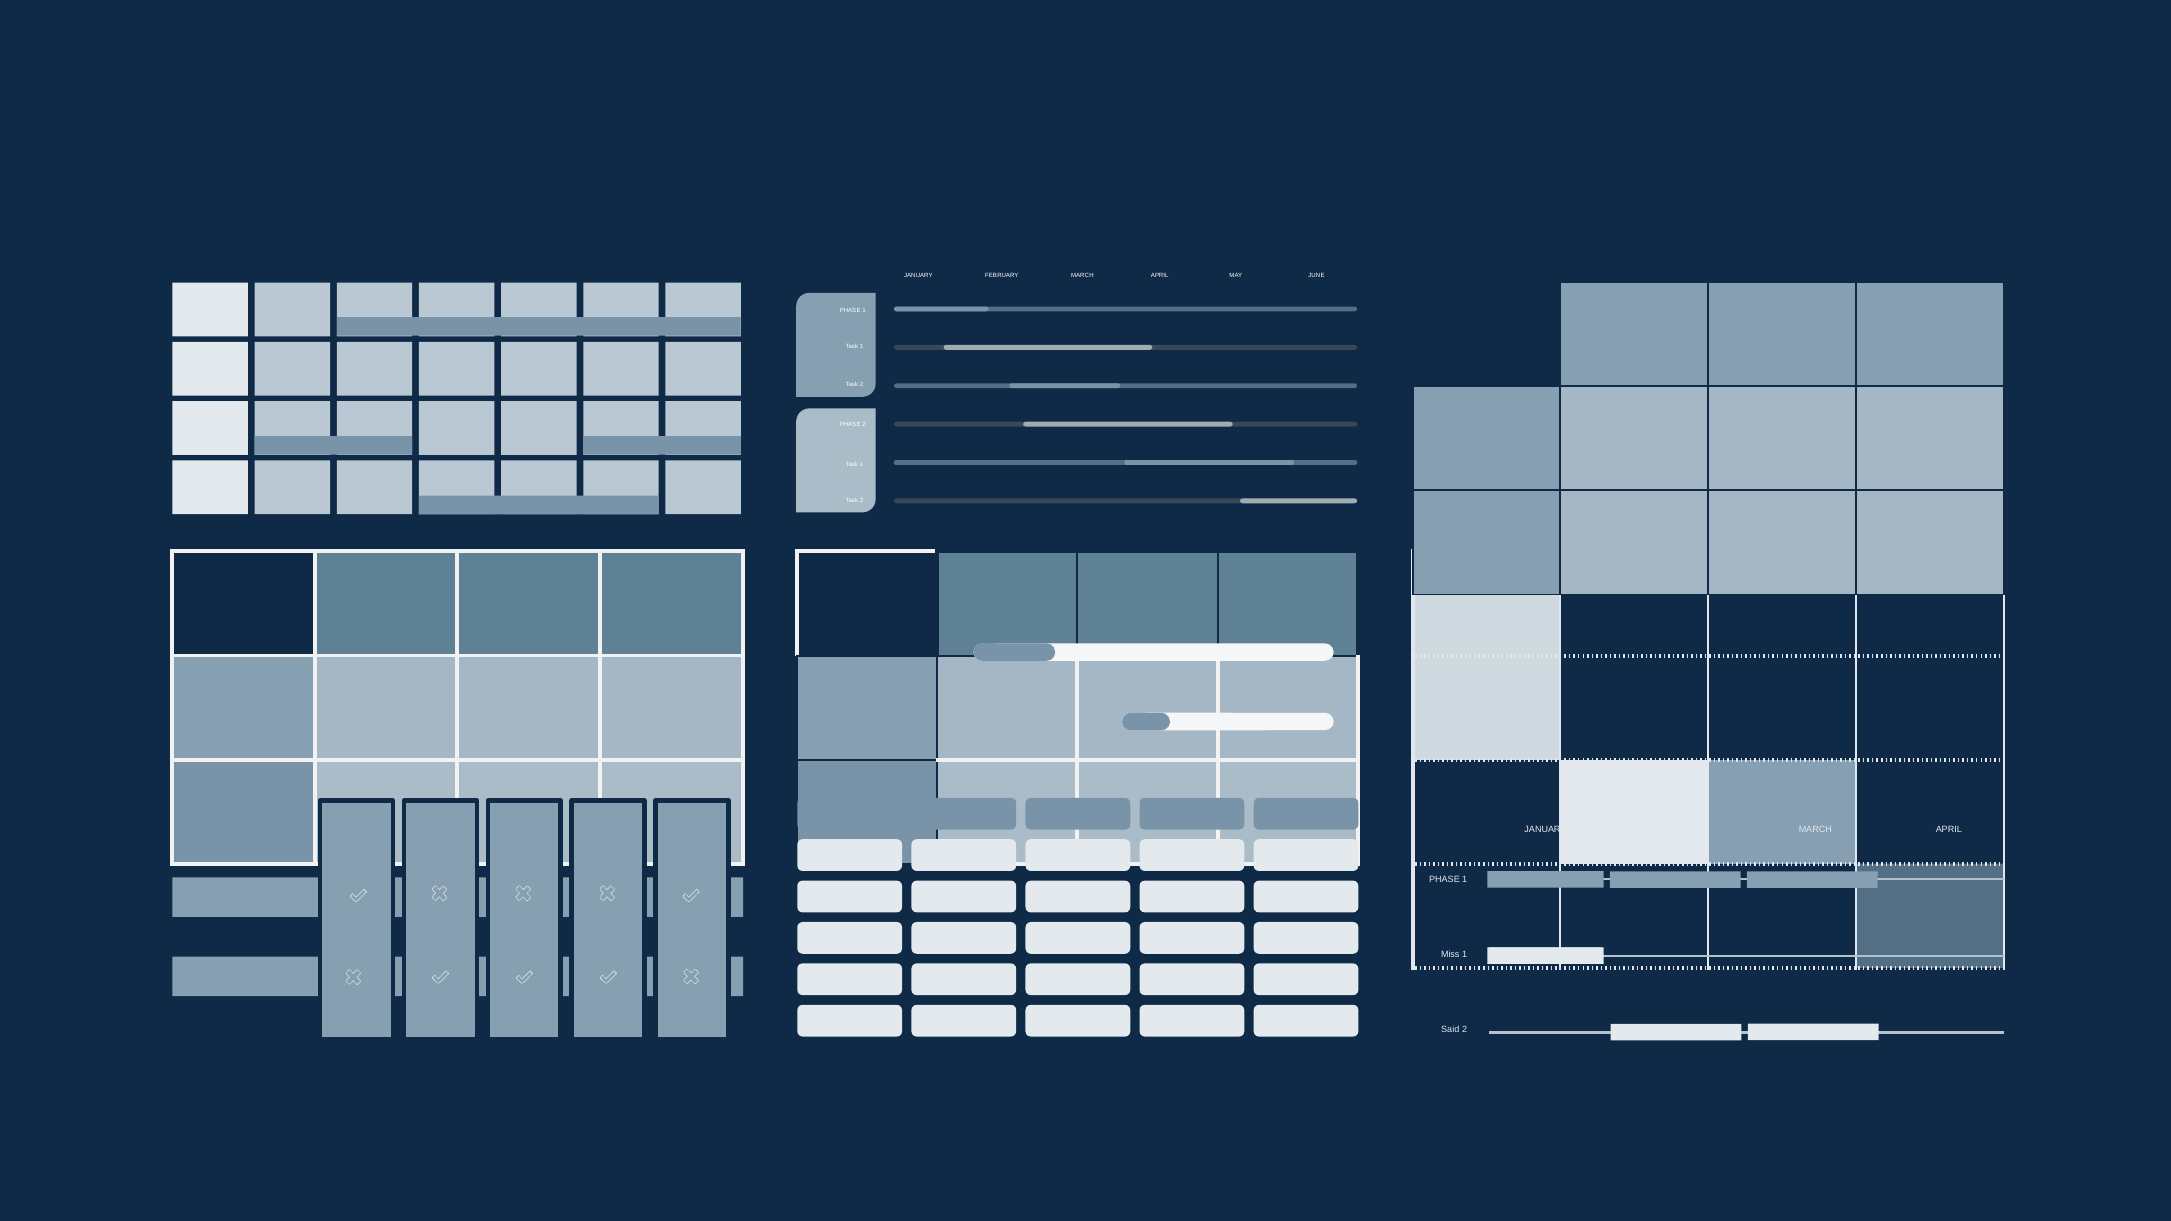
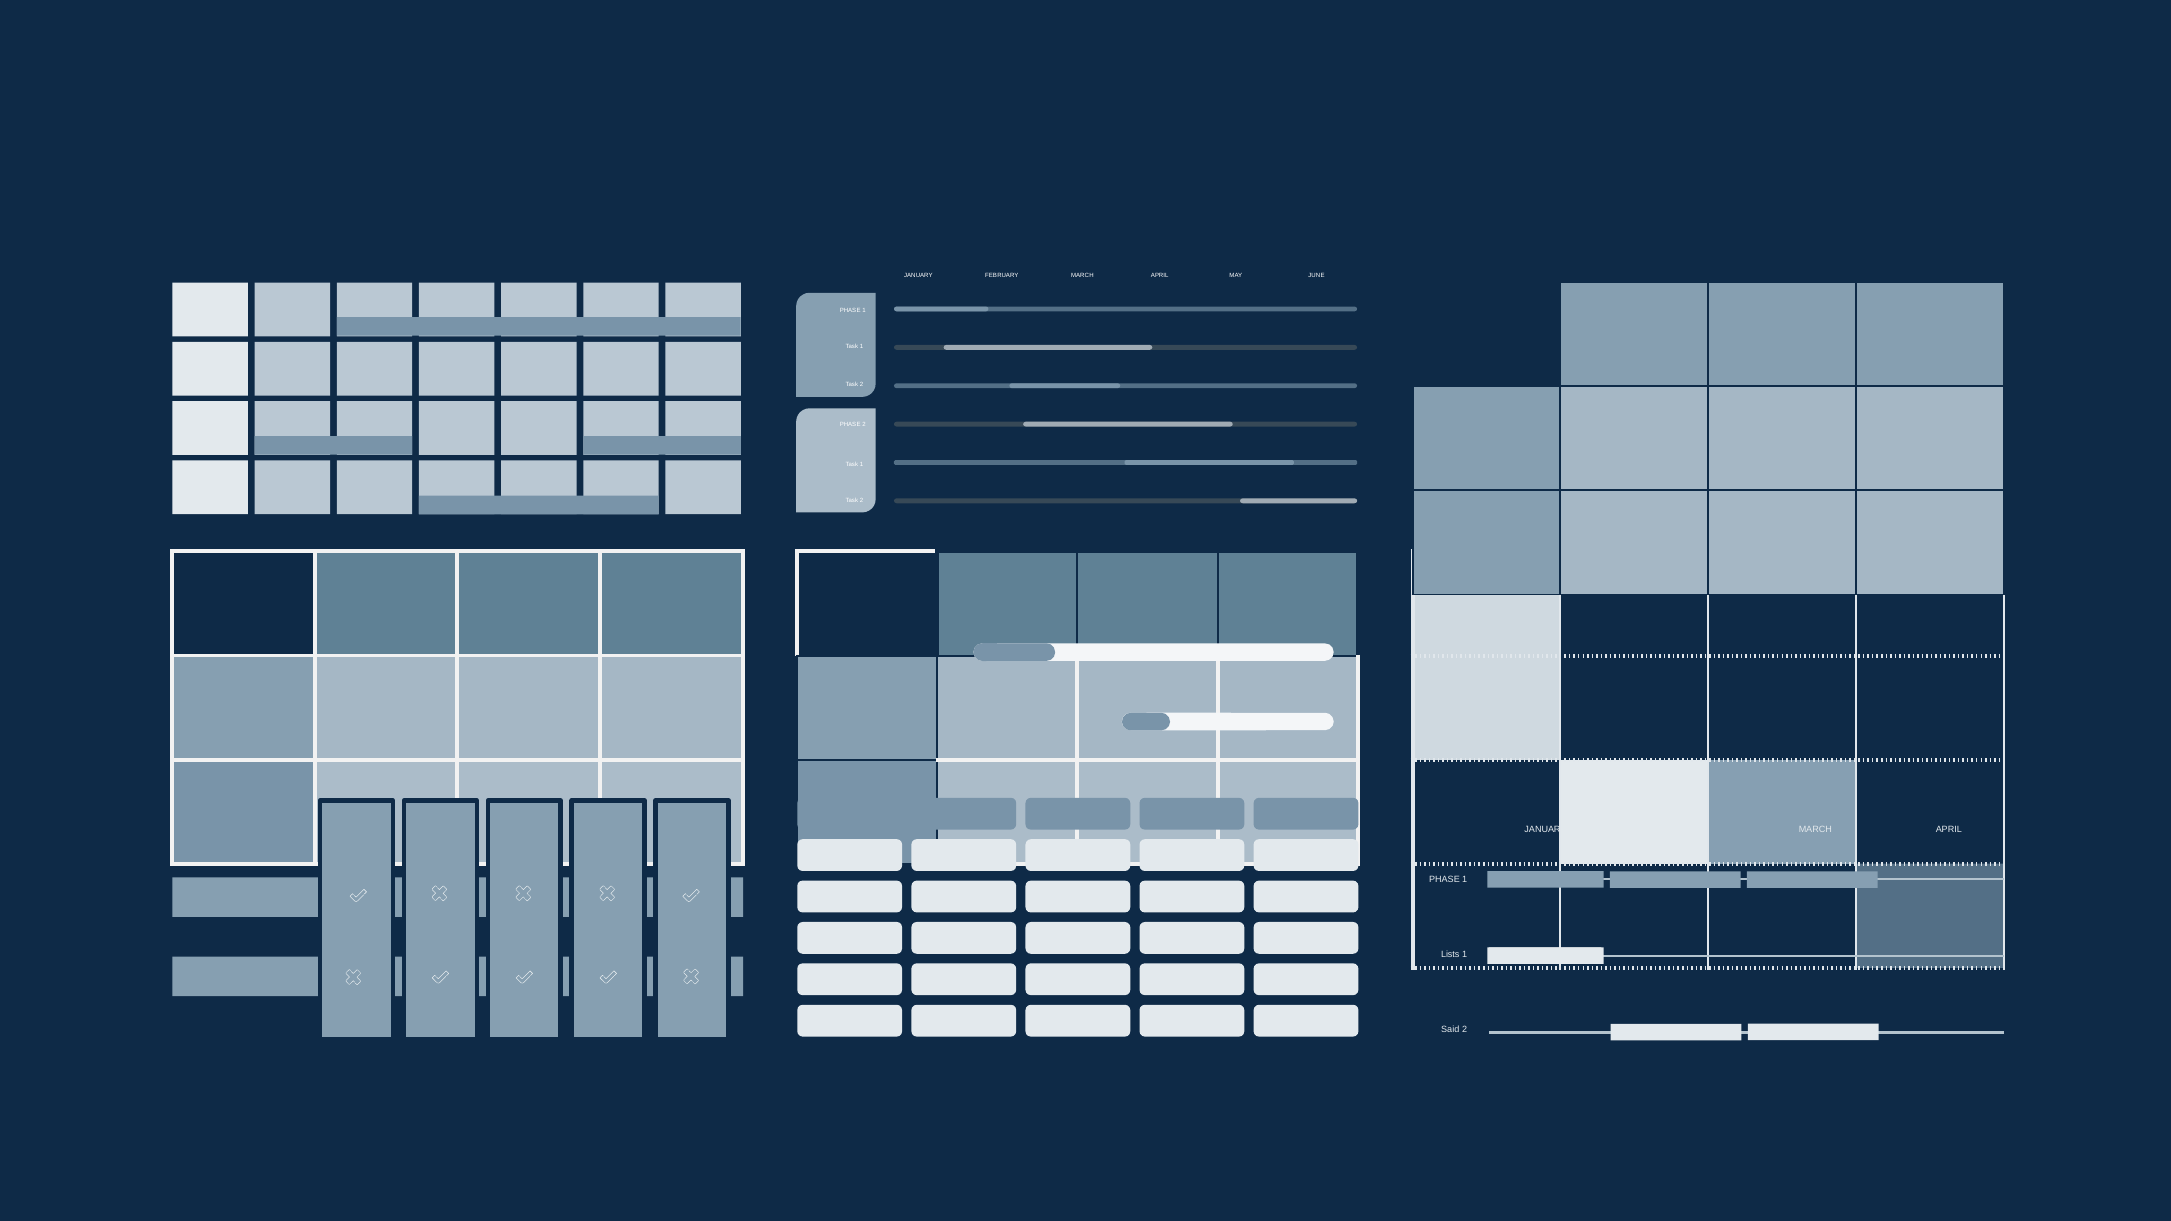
Miss: Miss -> Lists (1450, 955)
